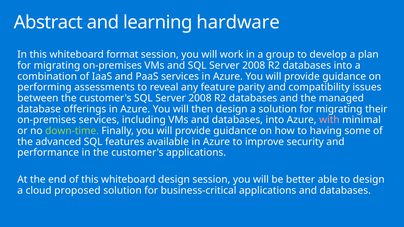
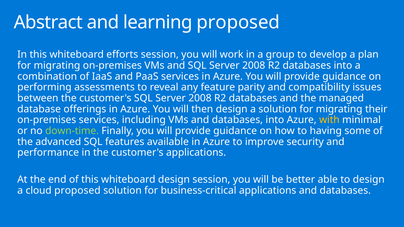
learning hardware: hardware -> proposed (238, 23)
format: format -> efforts (122, 55)
with colour: pink -> yellow (329, 120)
